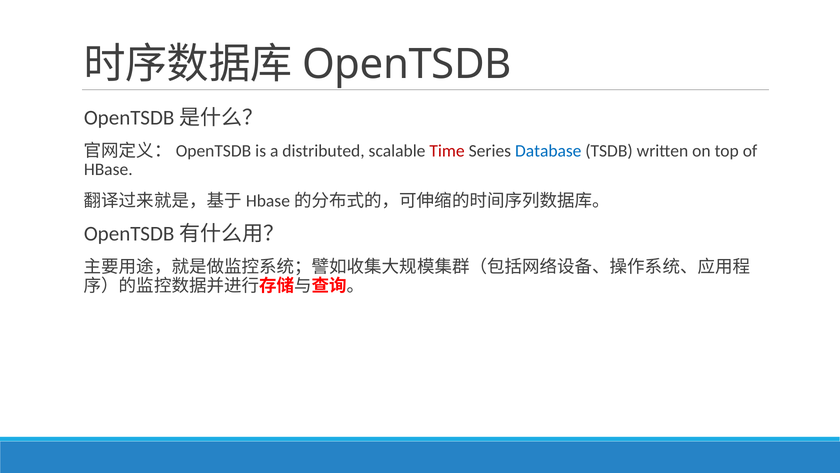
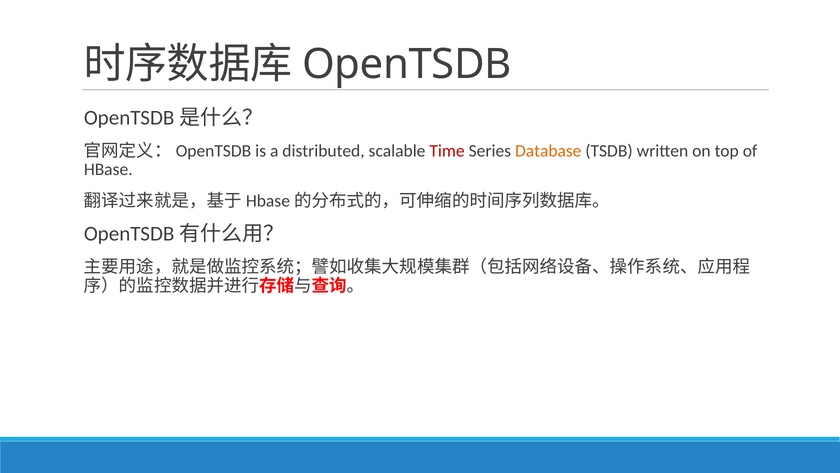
Database colour: blue -> orange (548, 151)
